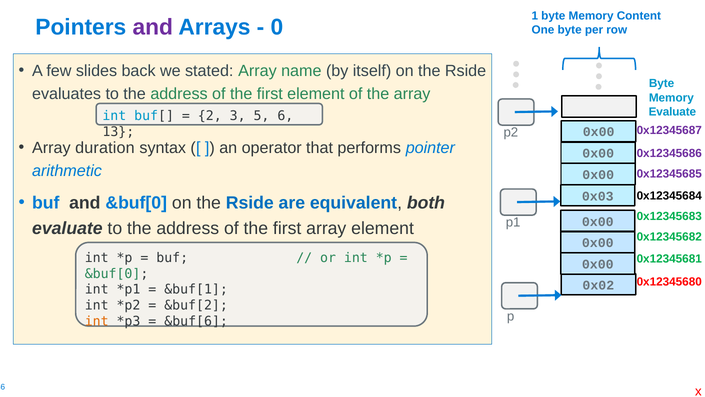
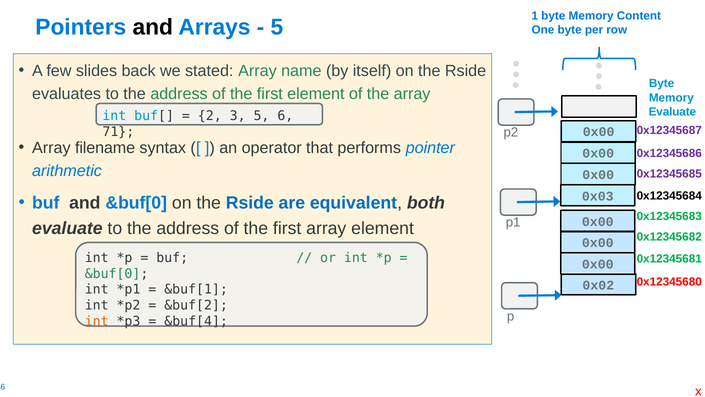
and colour: purple -> black (153, 27)
0: 0 -> 5 (277, 27)
13: 13 -> 71 (118, 132)
duration: duration -> filename (105, 148)
&buf[6: &buf[6 -> &buf[4 (196, 321)
